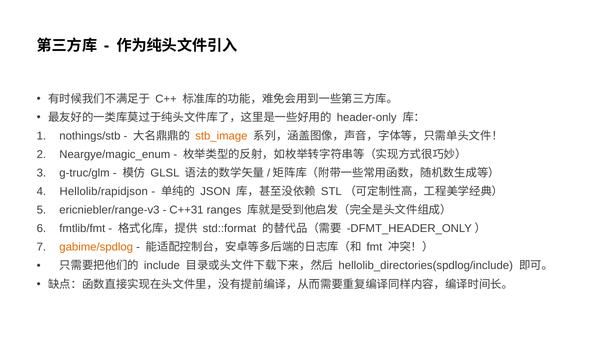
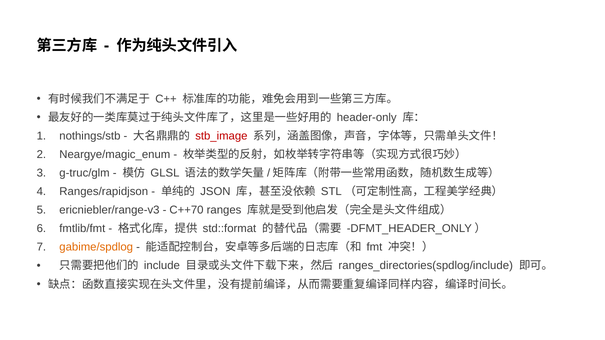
stb_image colour: orange -> red (221, 136)
Hellolib/rapidjson: Hellolib/rapidjson -> Ranges/rapidjson (104, 192)
C++31: C++31 -> C++70 (187, 210)
hellolib_directories(spdlog/include: hellolib_directories(spdlog/include -> ranges_directories(spdlog/include (426, 266)
